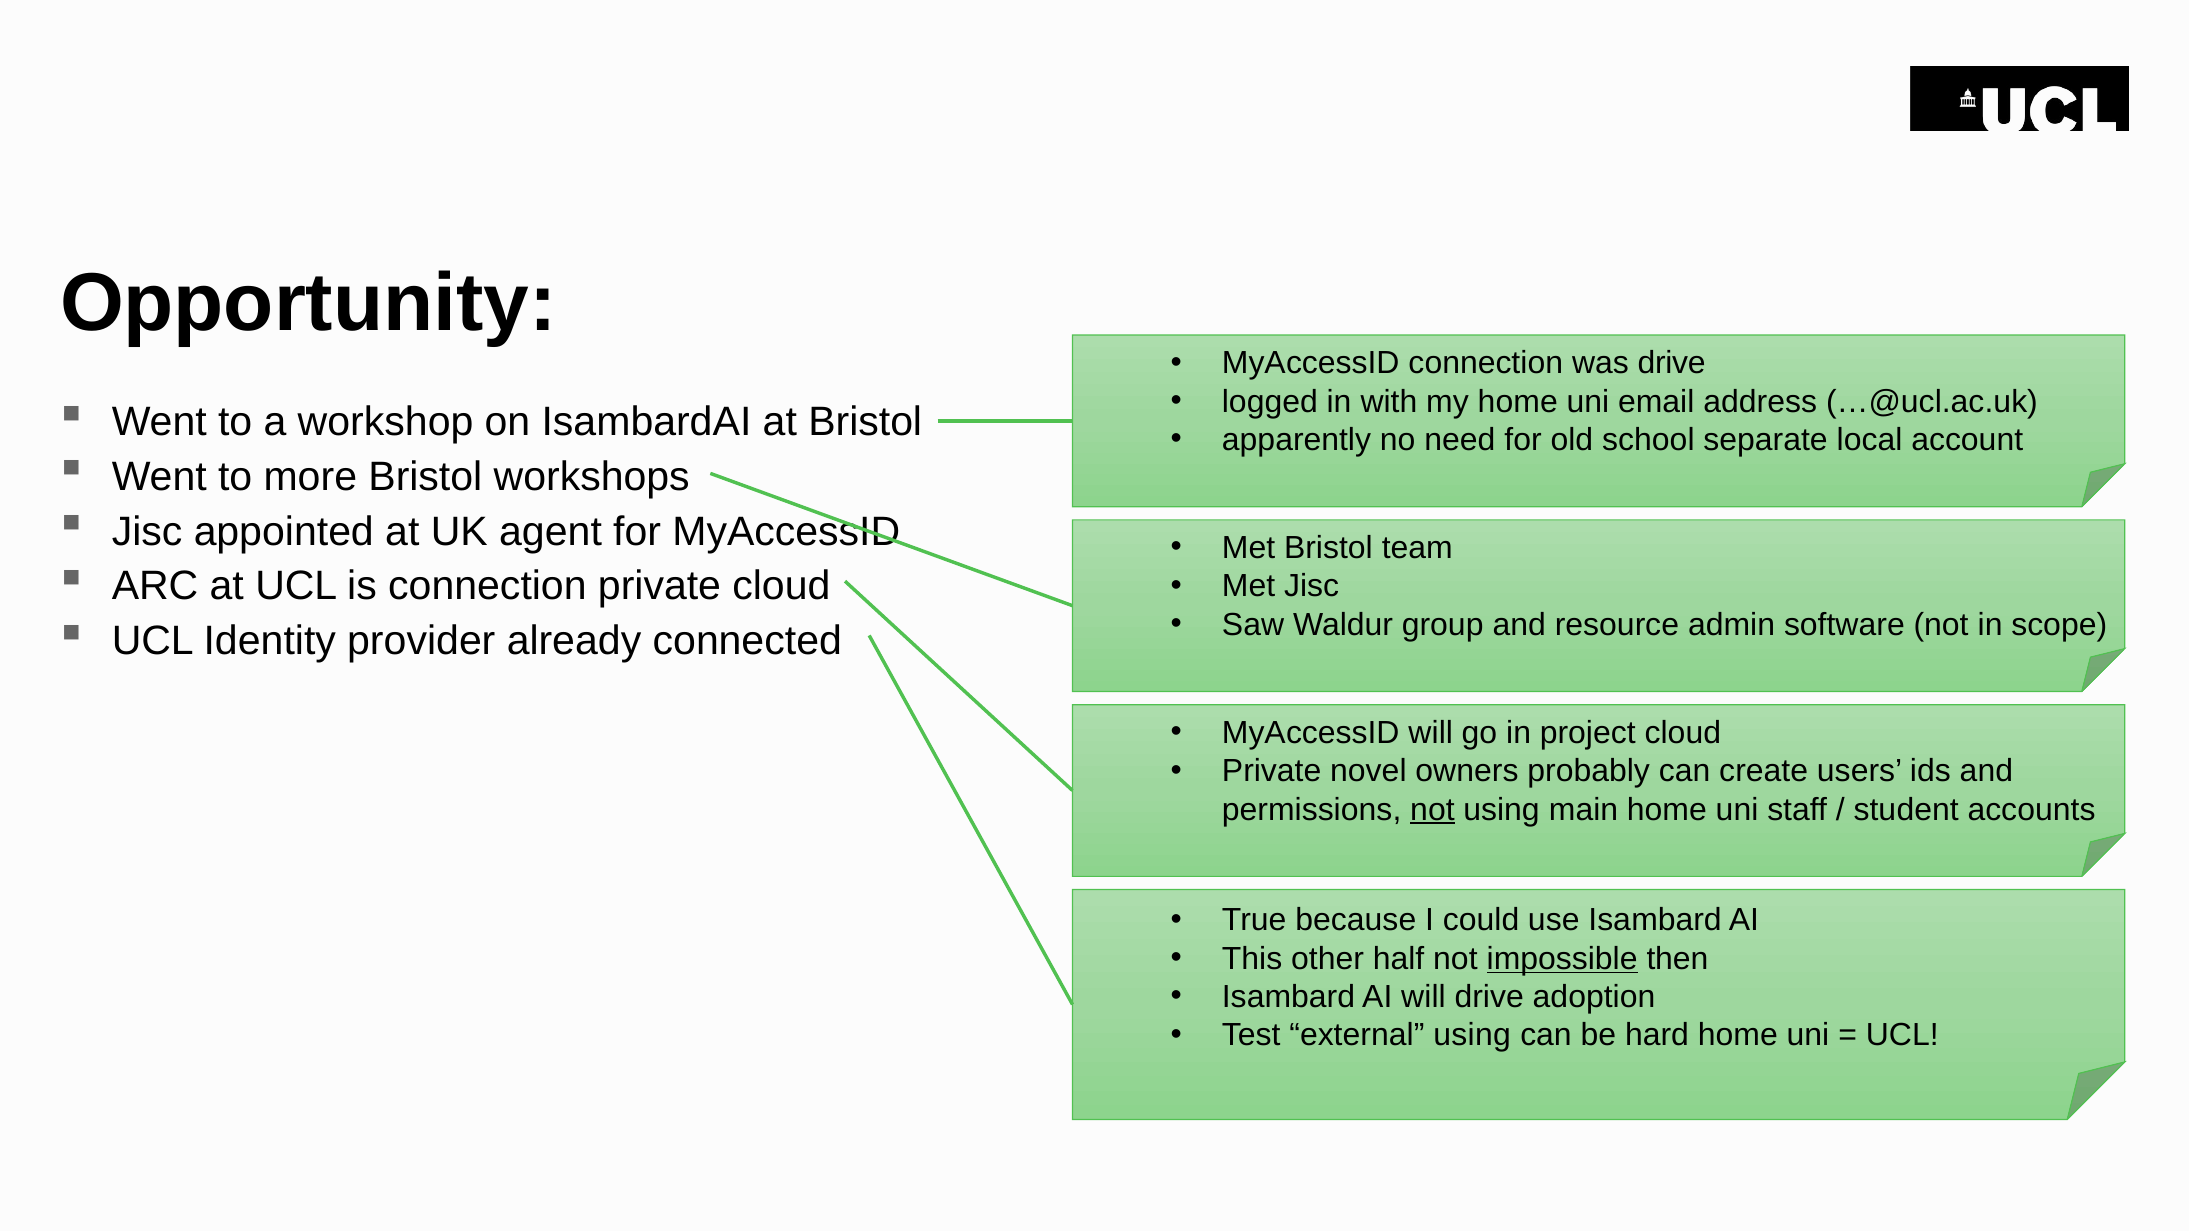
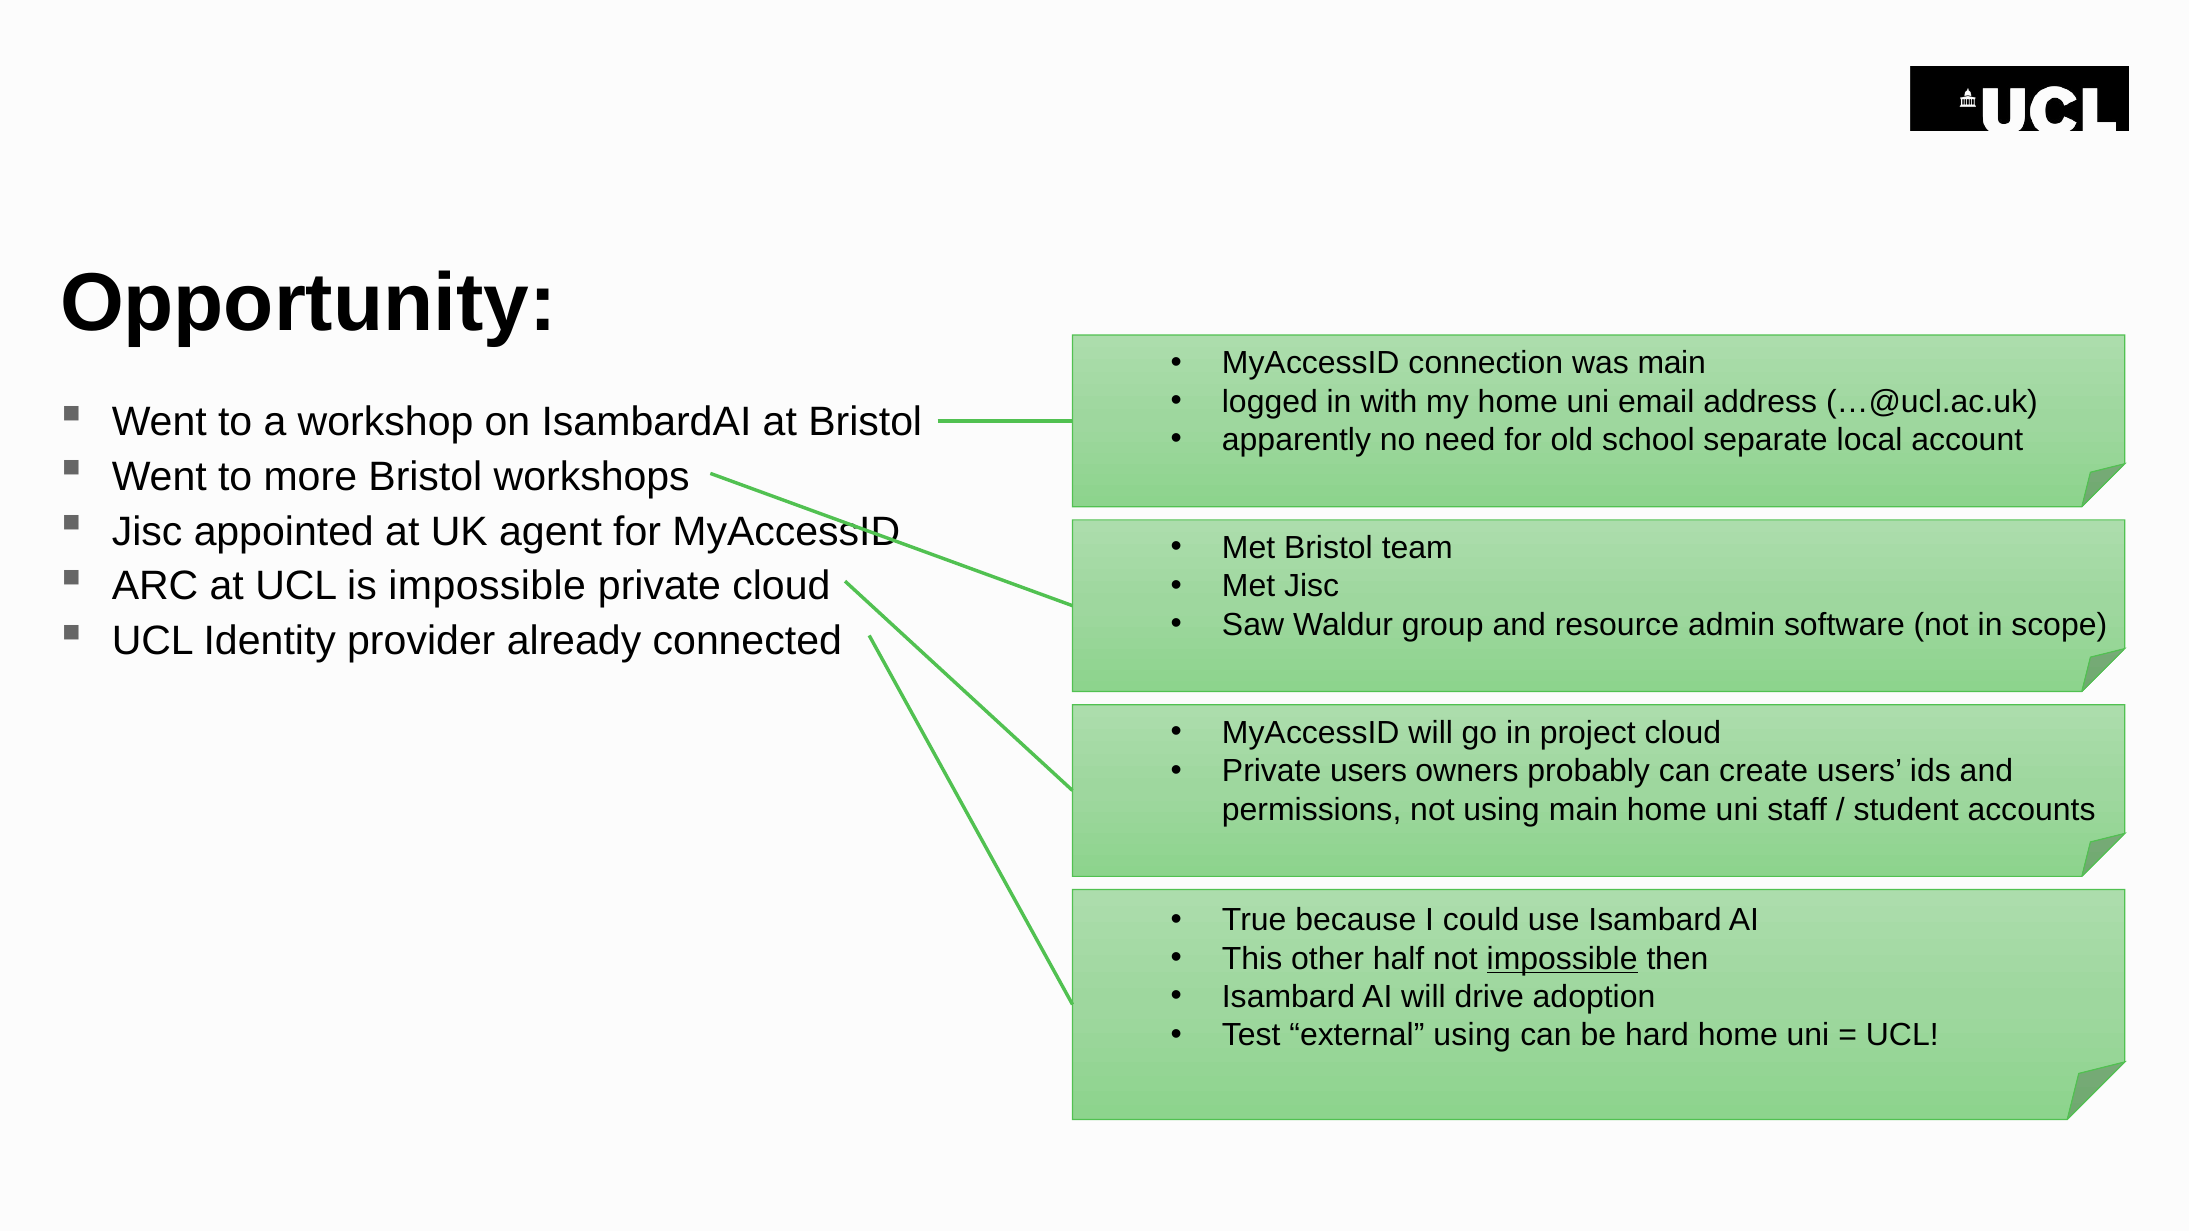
was drive: drive -> main (1672, 363)
is connection: connection -> impossible (487, 587)
Private novel: novel -> users (1369, 771)
not underline: present -> none (1432, 810)
